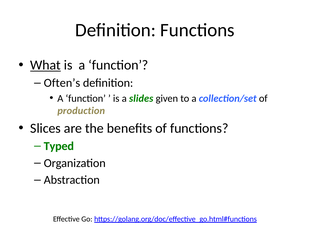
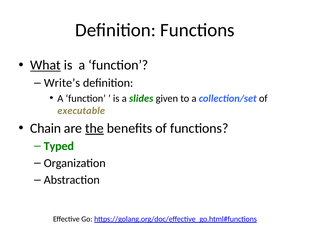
Often’s: Often’s -> Write’s (62, 83)
production: production -> executable (81, 111)
Slices: Slices -> Chain (46, 128)
the underline: none -> present (94, 128)
